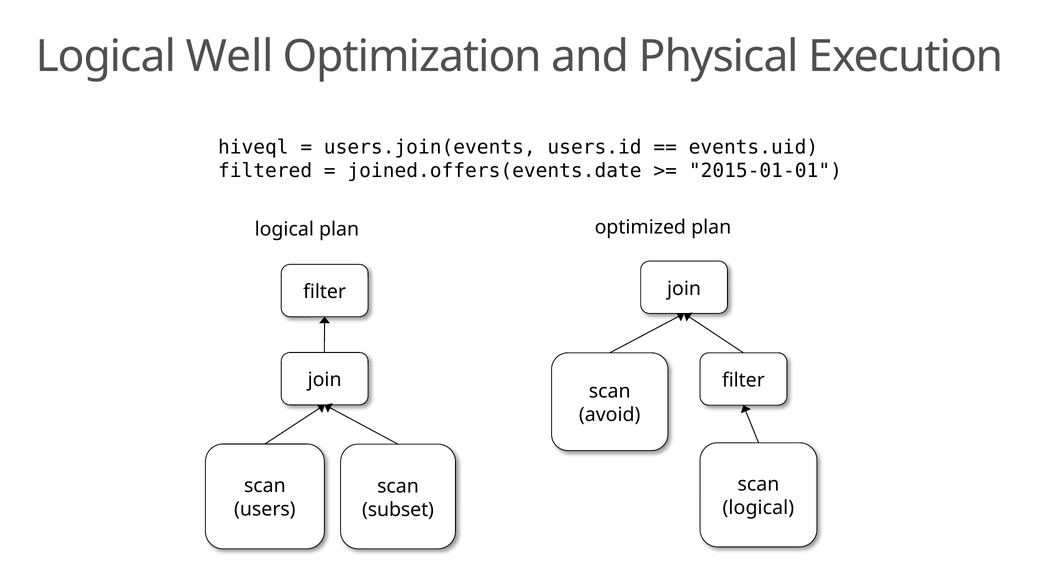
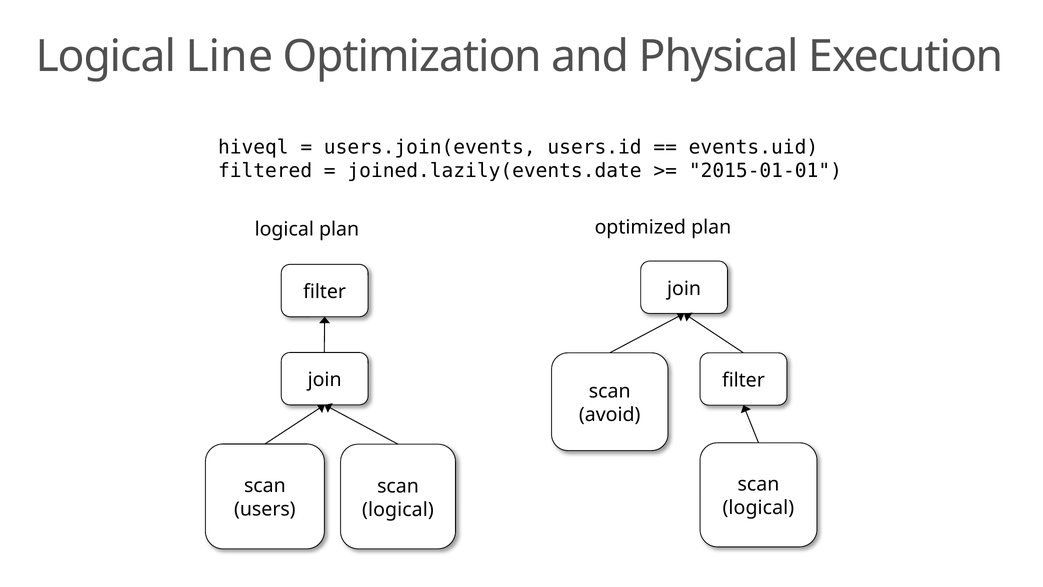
Well: Well -> Line (229, 56)
joined.offers(events.date: joined.offers(events.date -> joined.lazily(events.date (495, 171)
subset: subset -> logical (398, 509)
